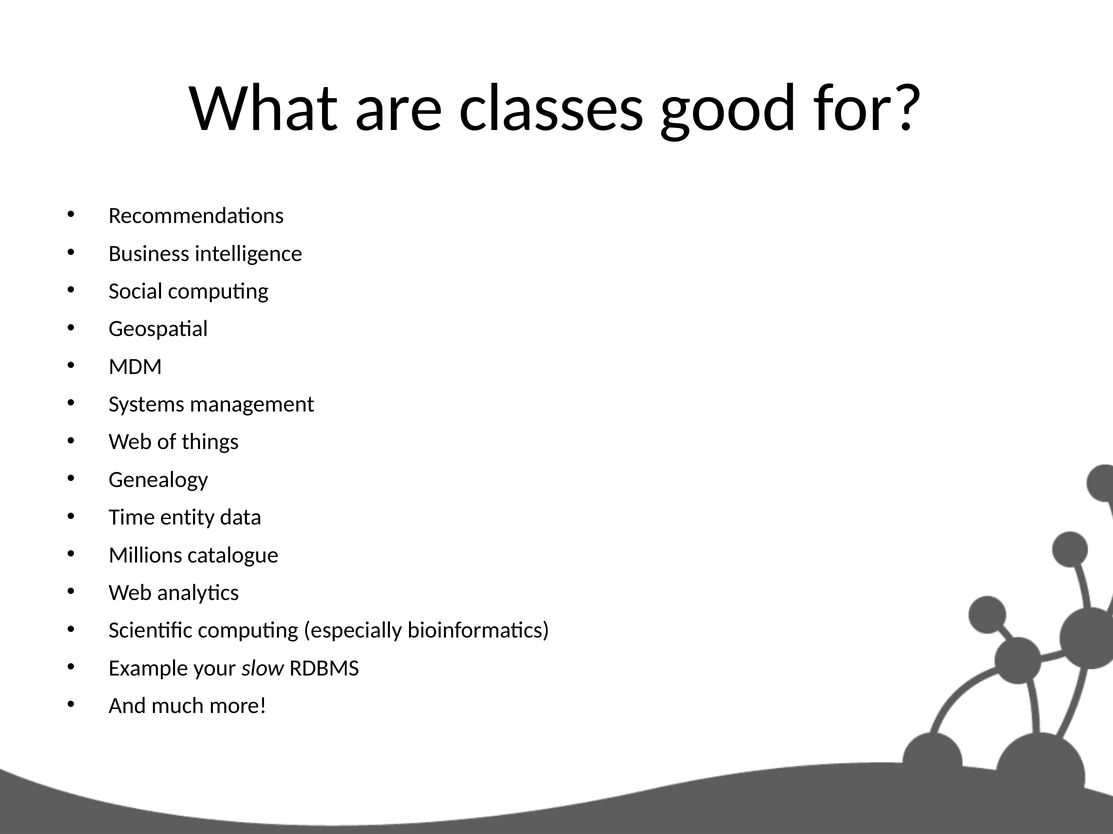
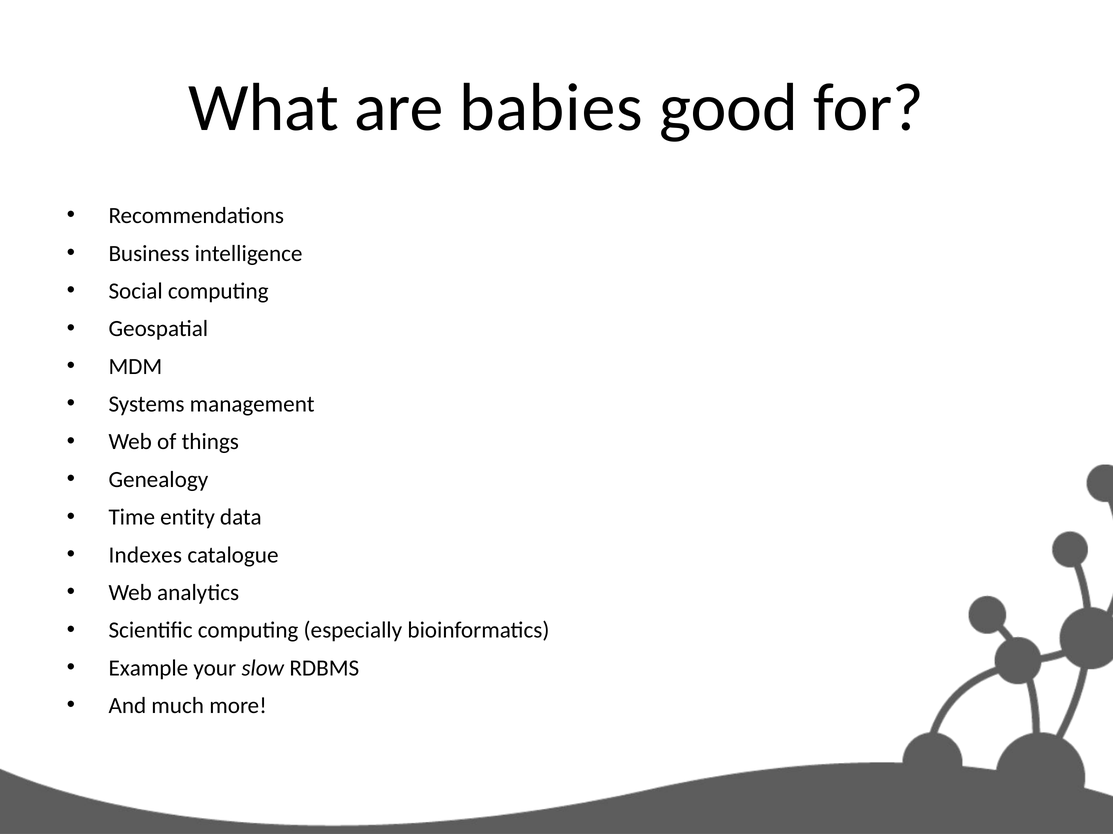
classes: classes -> babies (551, 108)
Millions: Millions -> Indexes (145, 555)
